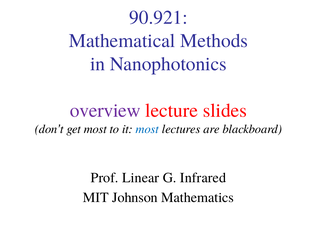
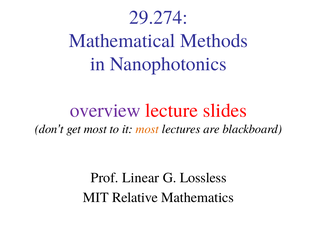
90.921: 90.921 -> 29.274 (158, 17)
most colour: blue -> orange (147, 129)
Infrared: Infrared -> Lossless (203, 177)
Johnson: Johnson -> Relative (135, 197)
